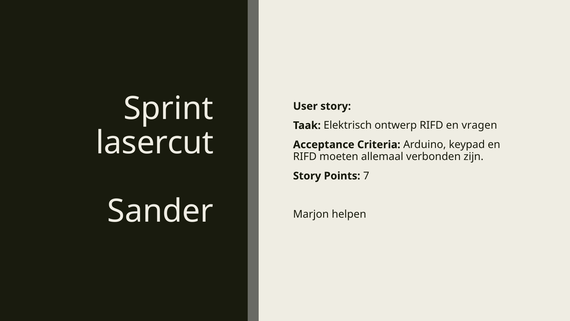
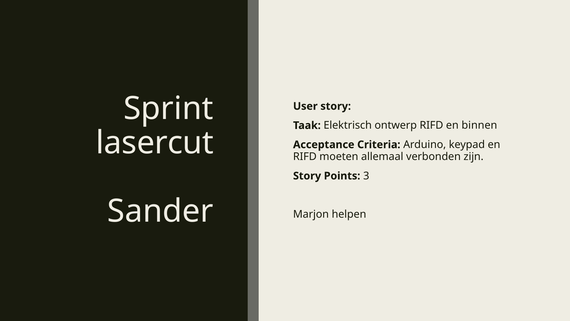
vragen: vragen -> binnen (479, 125)
7: 7 -> 3 (366, 176)
